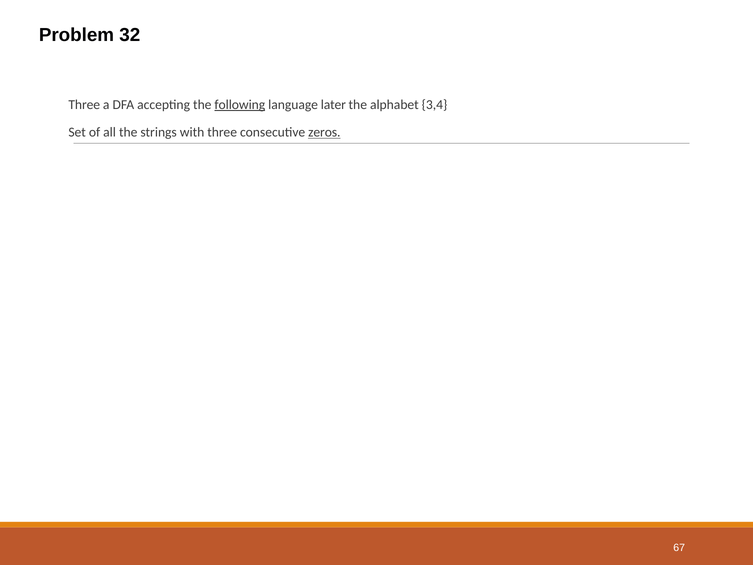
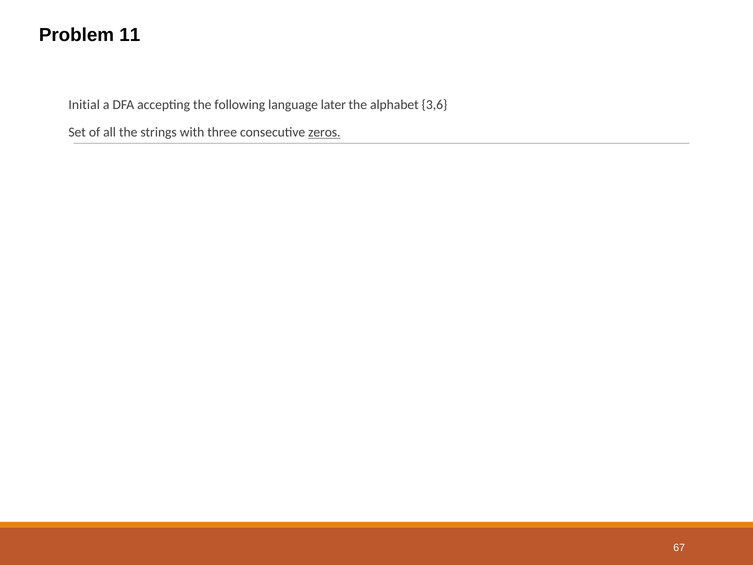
32: 32 -> 11 (130, 35)
Three: Three -> Initial (84, 105)
following underline: present -> none (240, 105)
3,4: 3,4 -> 3,6 (435, 105)
